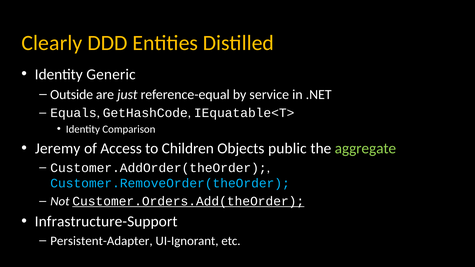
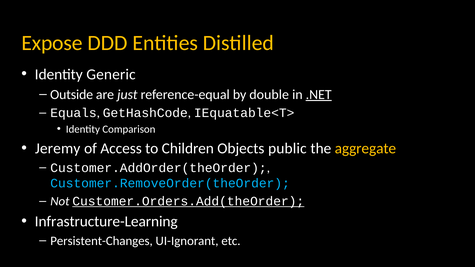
Clearly: Clearly -> Expose (52, 43)
service: service -> double (269, 95)
.NET underline: none -> present (319, 95)
aggregate colour: light green -> yellow (365, 149)
Infrastructure-Support: Infrastructure-Support -> Infrastructure-Learning (106, 222)
Persistent-Adapter: Persistent-Adapter -> Persistent-Changes (102, 241)
